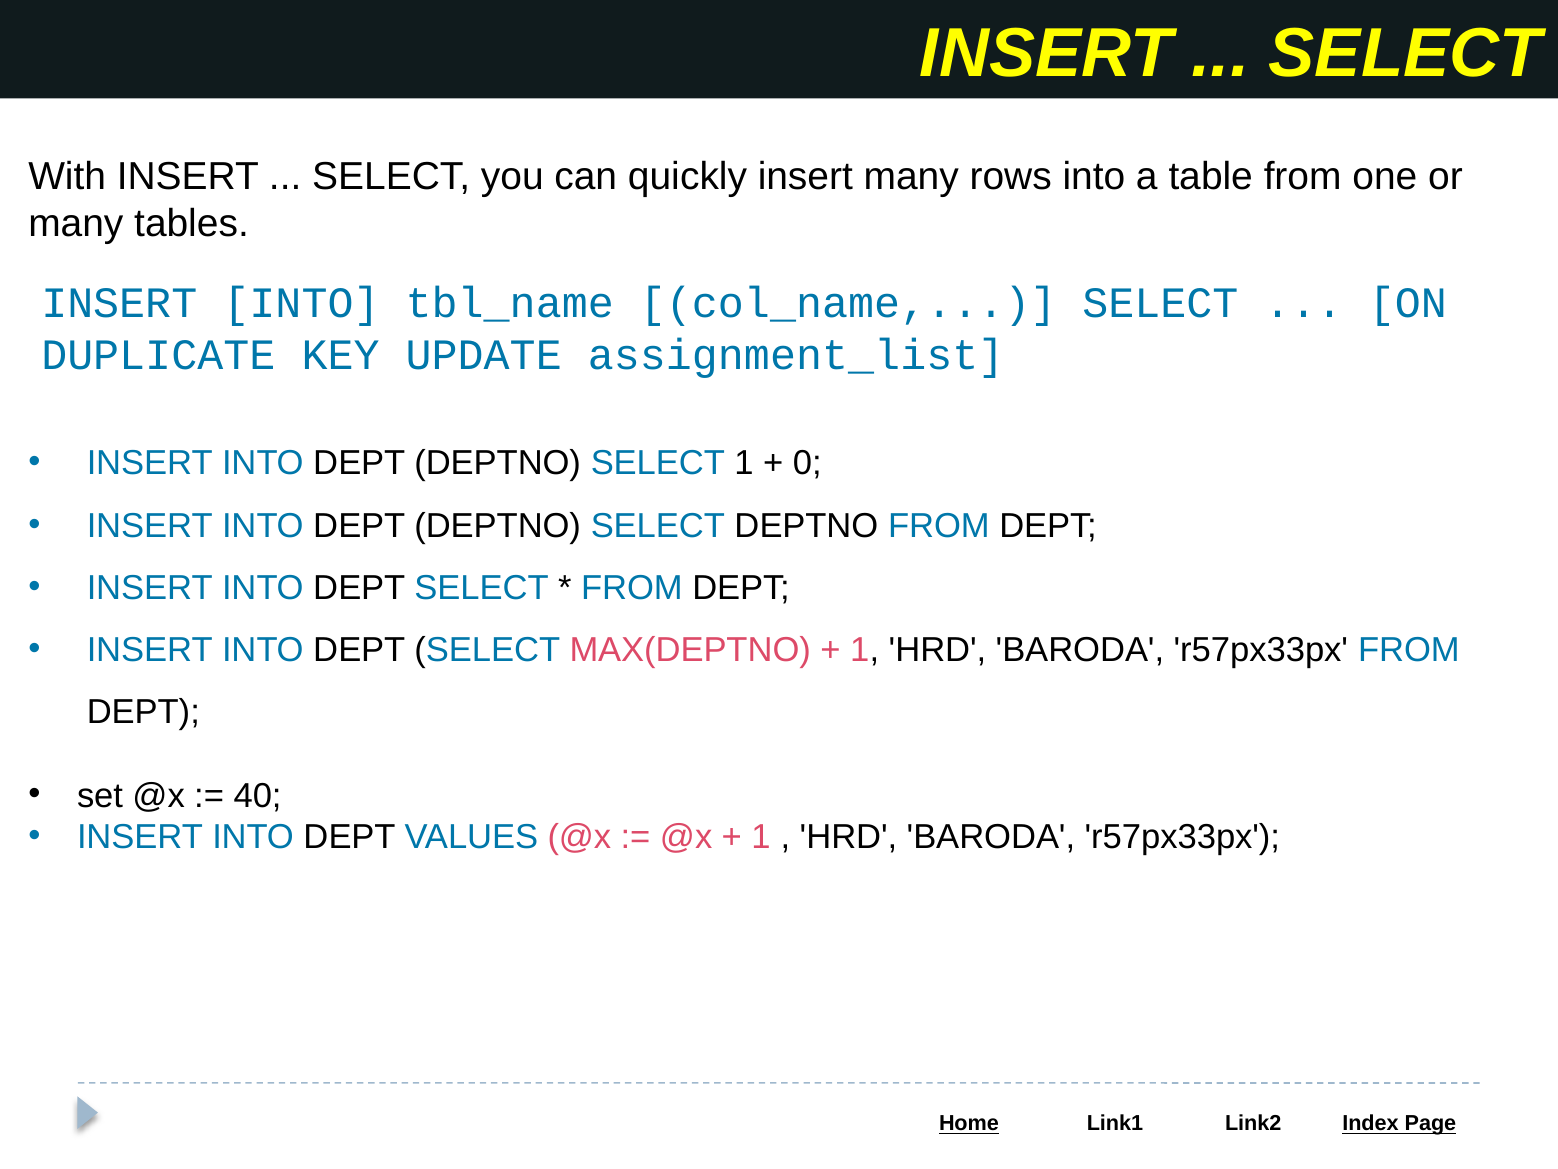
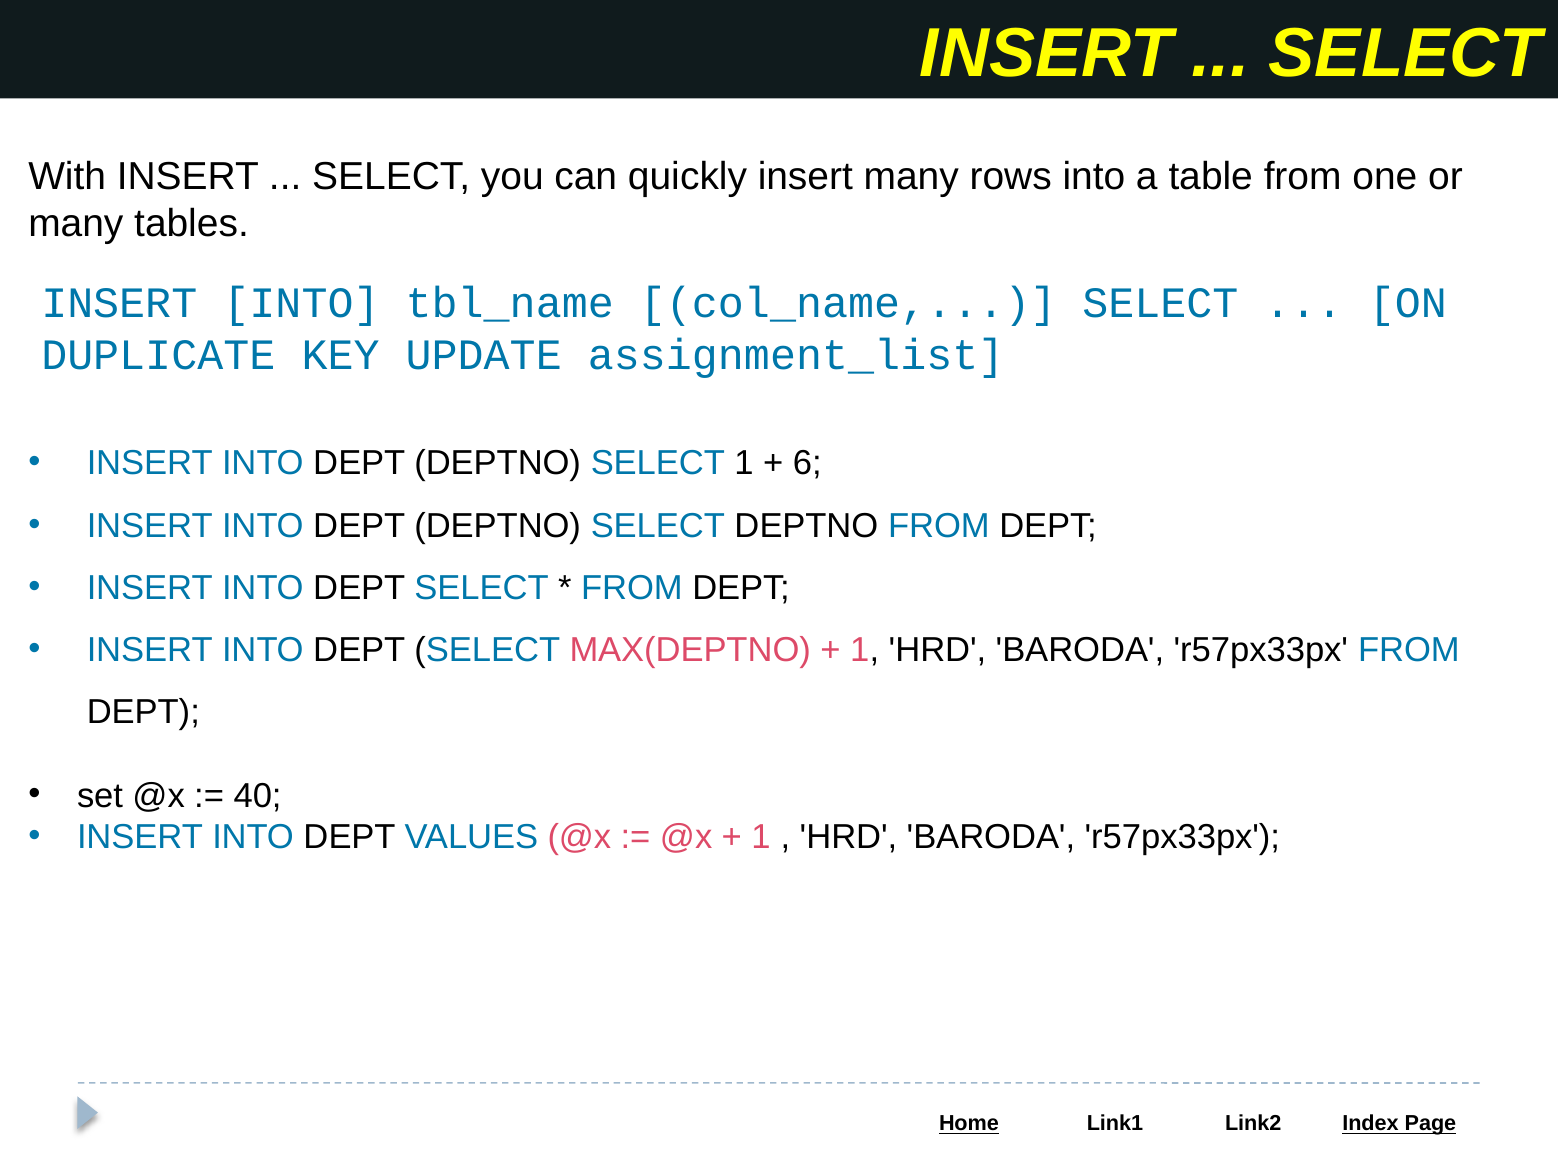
0: 0 -> 6 (807, 463)
